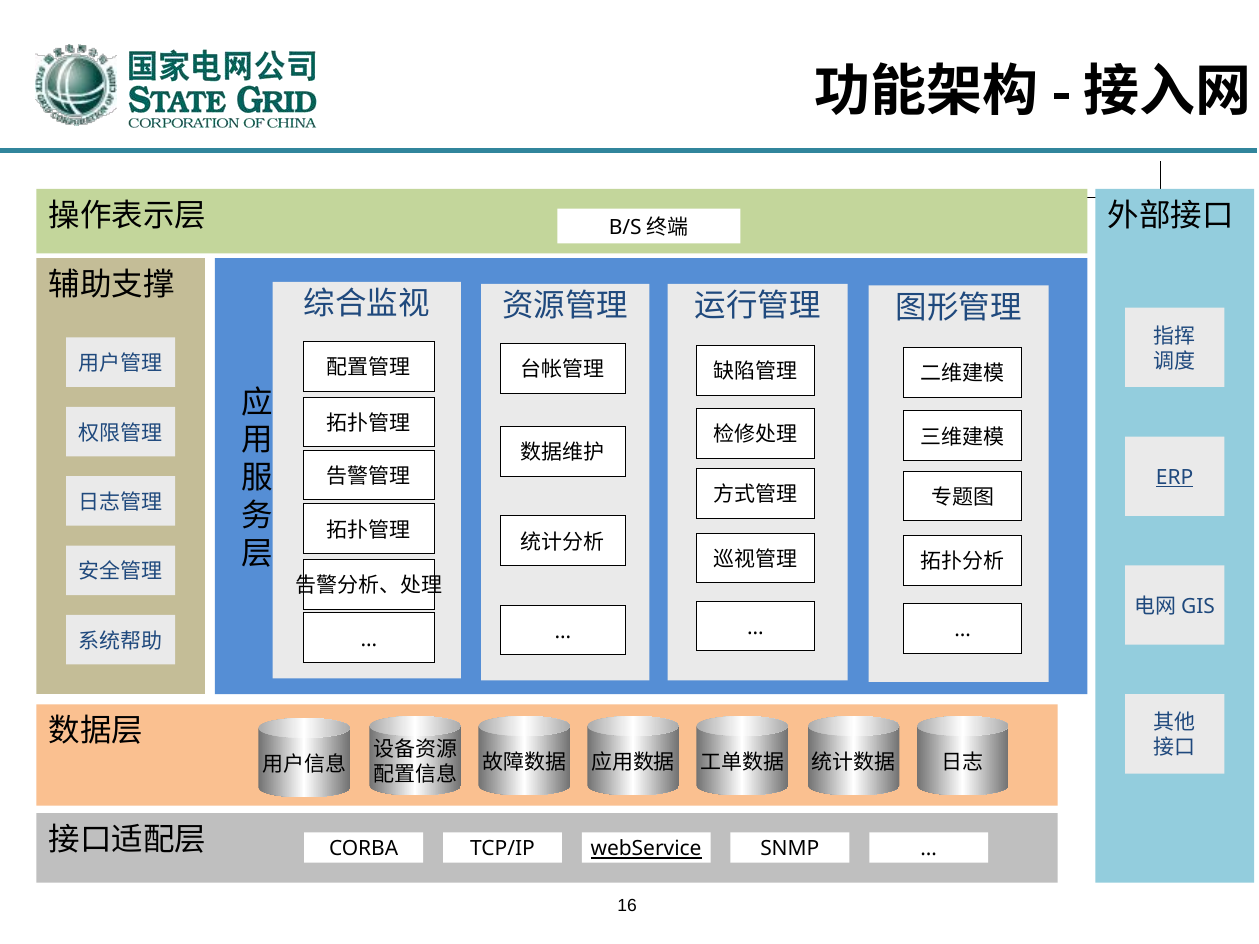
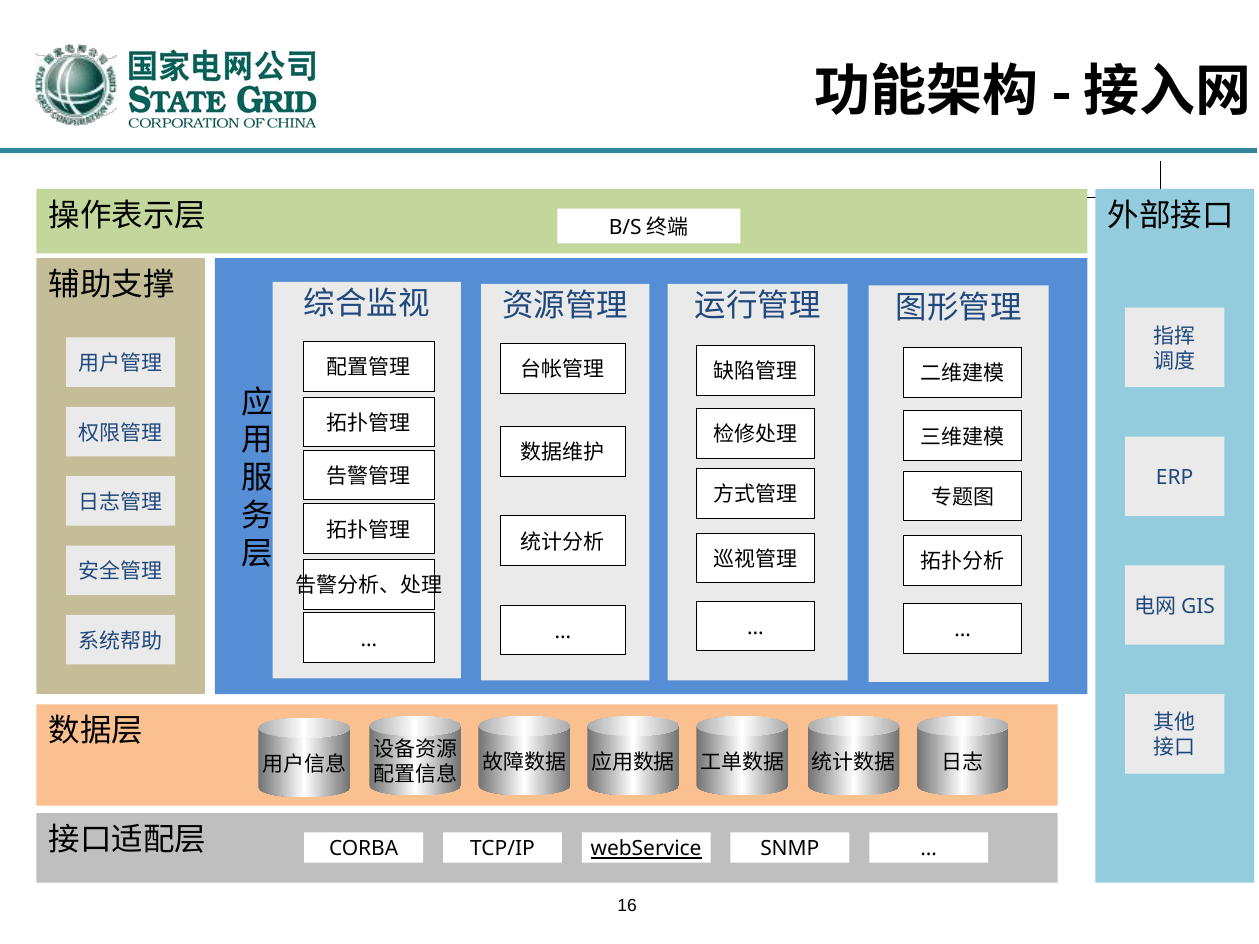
ERP underline: present -> none (1175, 478)
